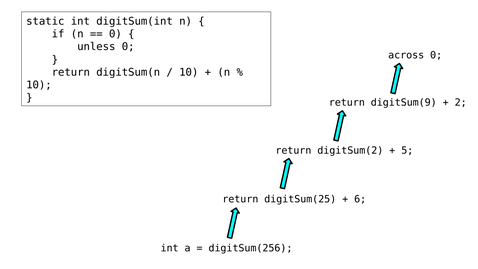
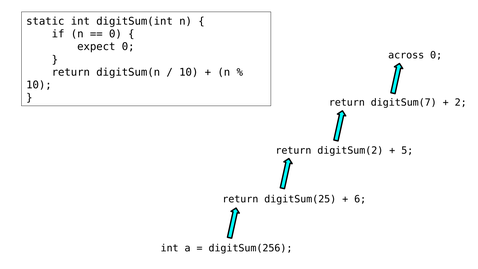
unless: unless -> expect (96, 47)
digitSum(9: digitSum(9 -> digitSum(7 (404, 103)
